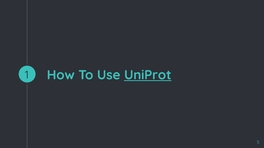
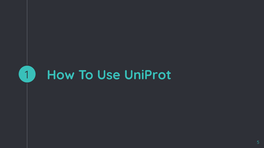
UniProt underline: present -> none (148, 75)
